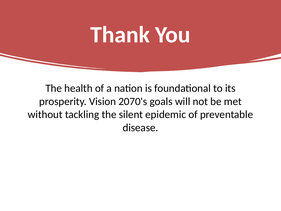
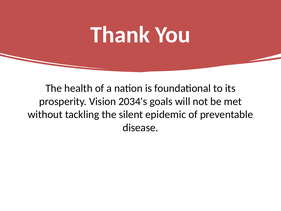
2070's: 2070's -> 2034's (133, 101)
